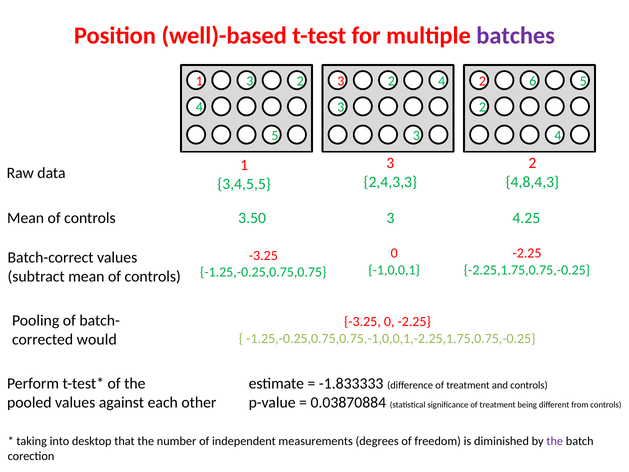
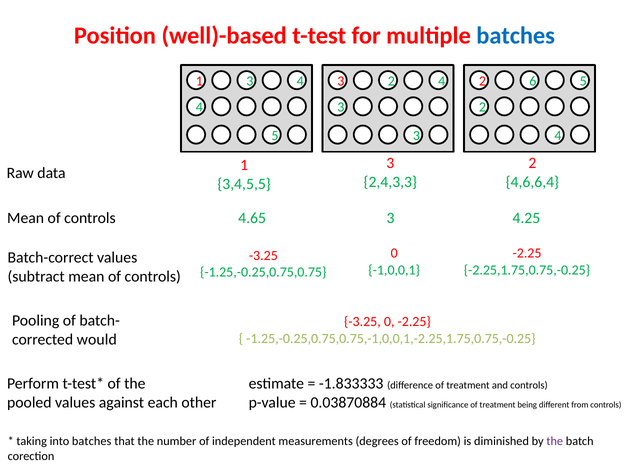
batches colour: purple -> blue (516, 36)
1 3 2: 2 -> 4 (300, 81)
4,8,4,3: 4,8,4,3 -> 4,6,6,4 (532, 182)
3.50: 3.50 -> 4.65 (252, 218)
into desktop: desktop -> batches (92, 441)
